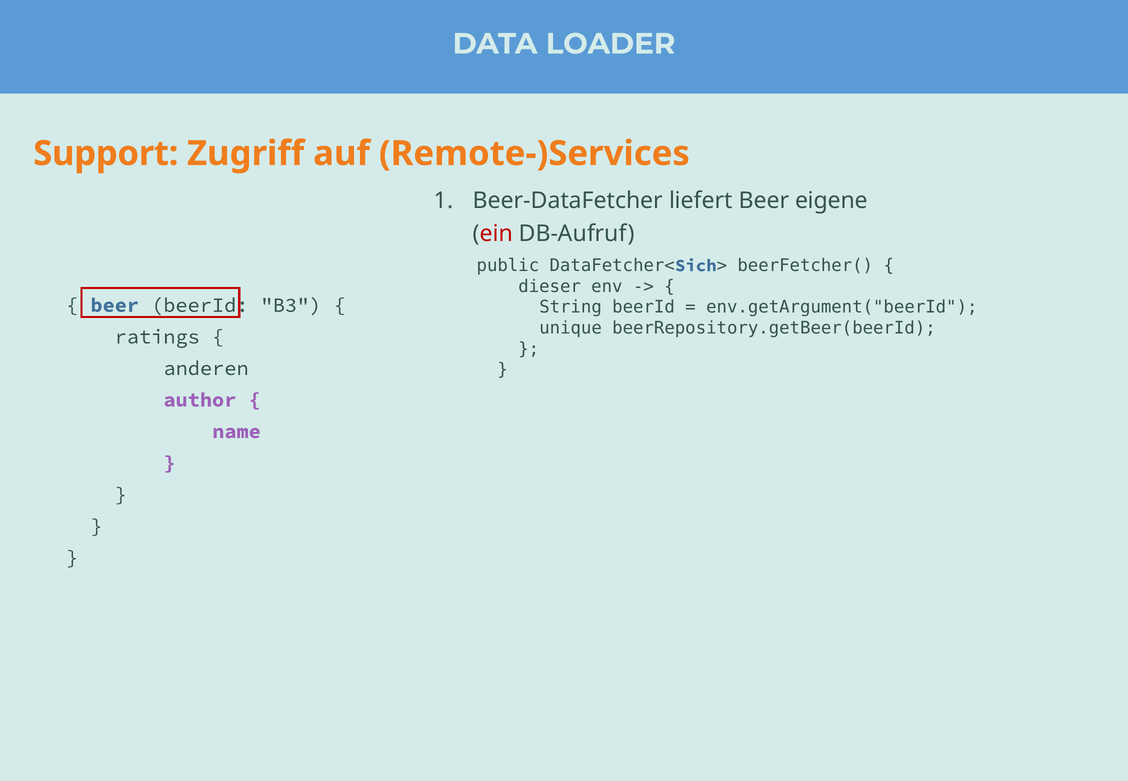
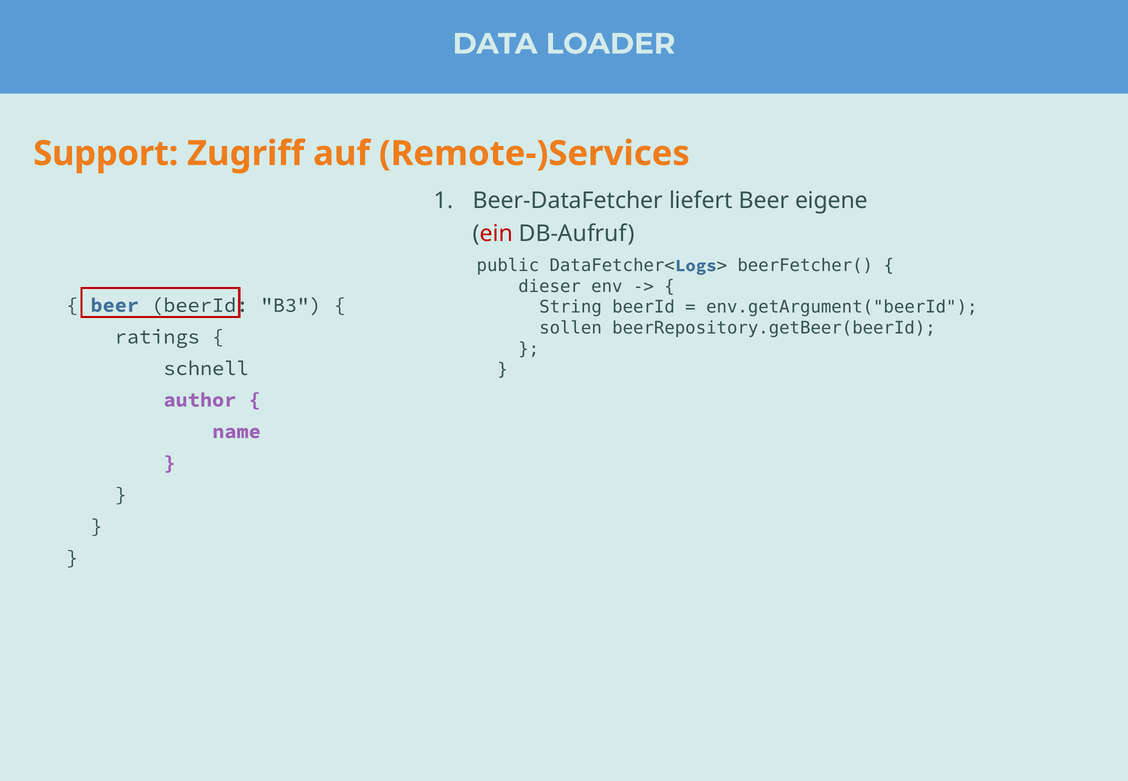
Sich: Sich -> Logs (696, 265)
unique: unique -> sollen (571, 328)
anderen: anderen -> schnell (206, 368)
